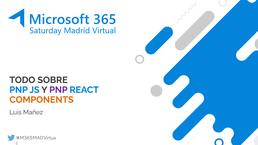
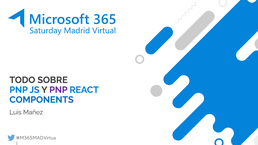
COMPONENTS colour: orange -> blue (42, 100)
